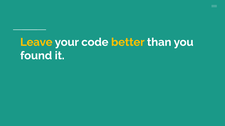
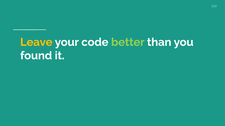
better colour: yellow -> light green (128, 42)
